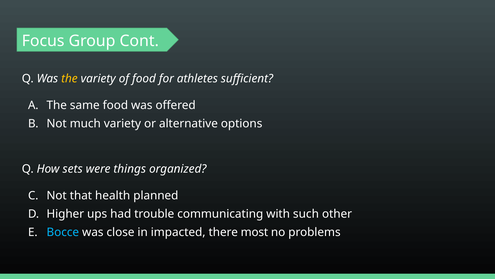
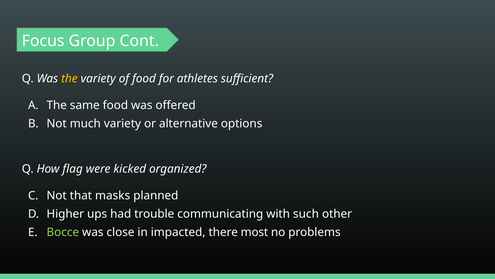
sets: sets -> flag (73, 168)
things: things -> kicked (130, 168)
health: health -> masks (113, 195)
Bocce colour: light blue -> light green (63, 232)
